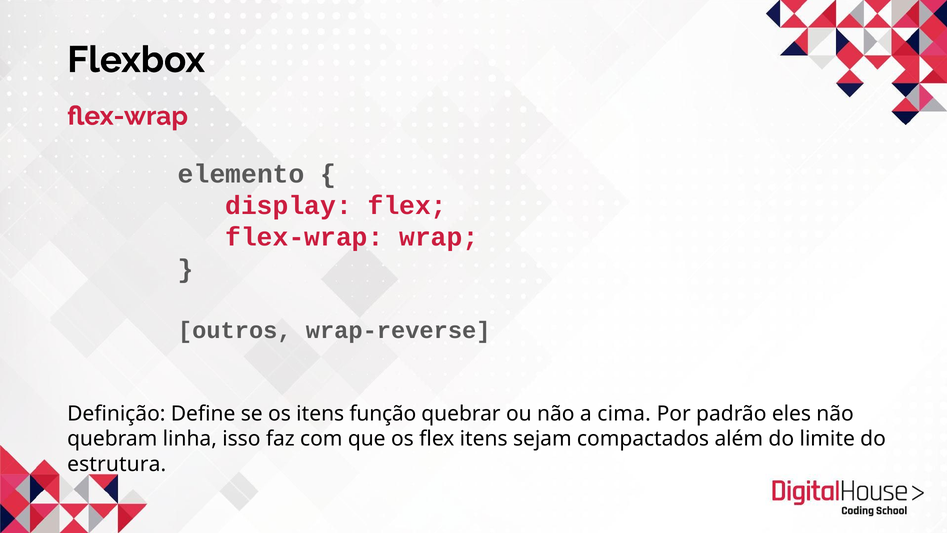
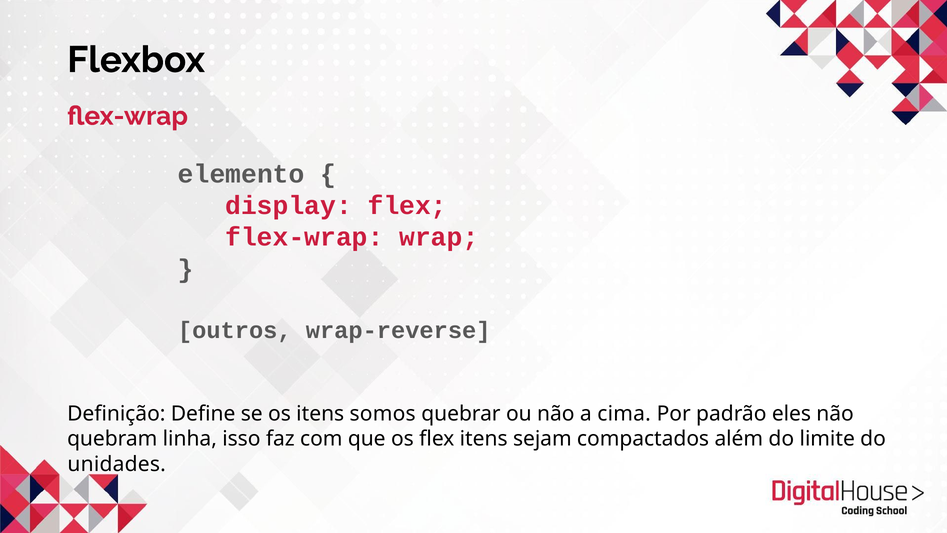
função: função -> somos (383, 413)
estrutura: estrutura -> unidades (117, 464)
